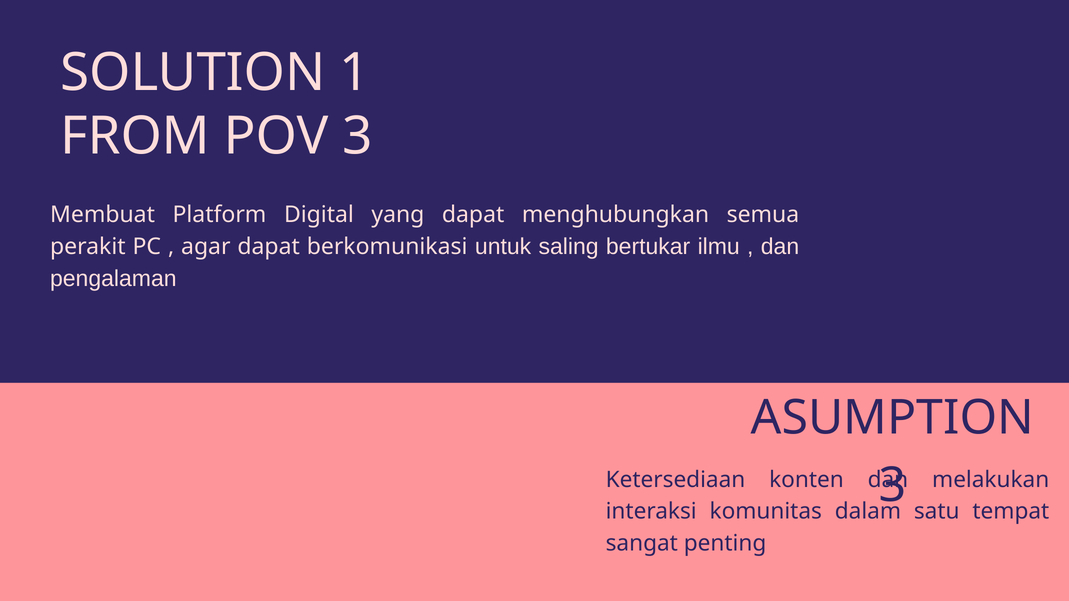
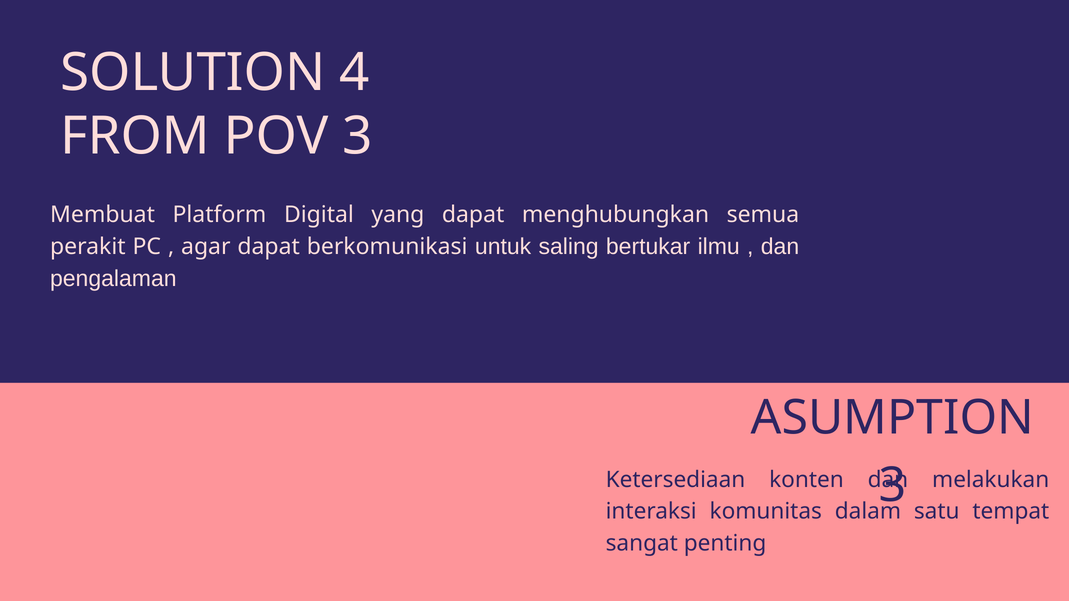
1: 1 -> 4 (355, 73)
